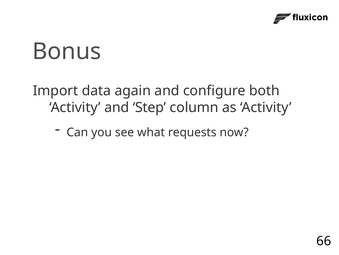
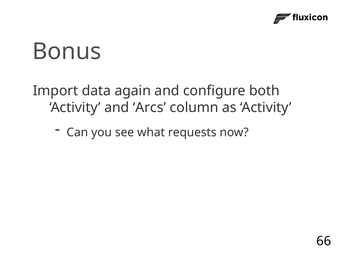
Step: Step -> Arcs (149, 107)
